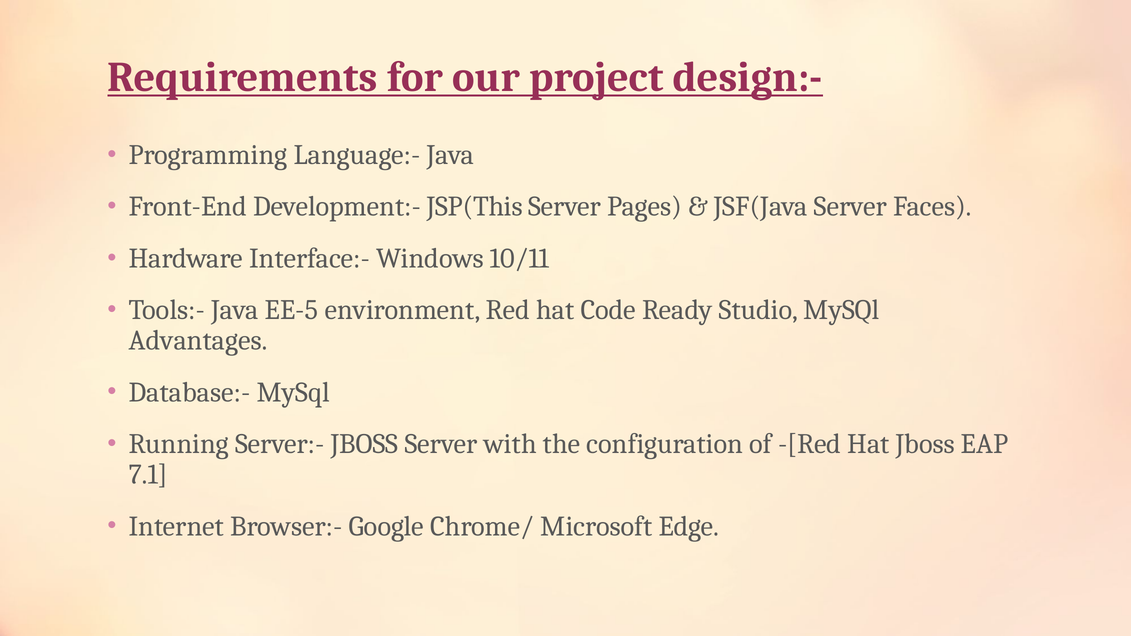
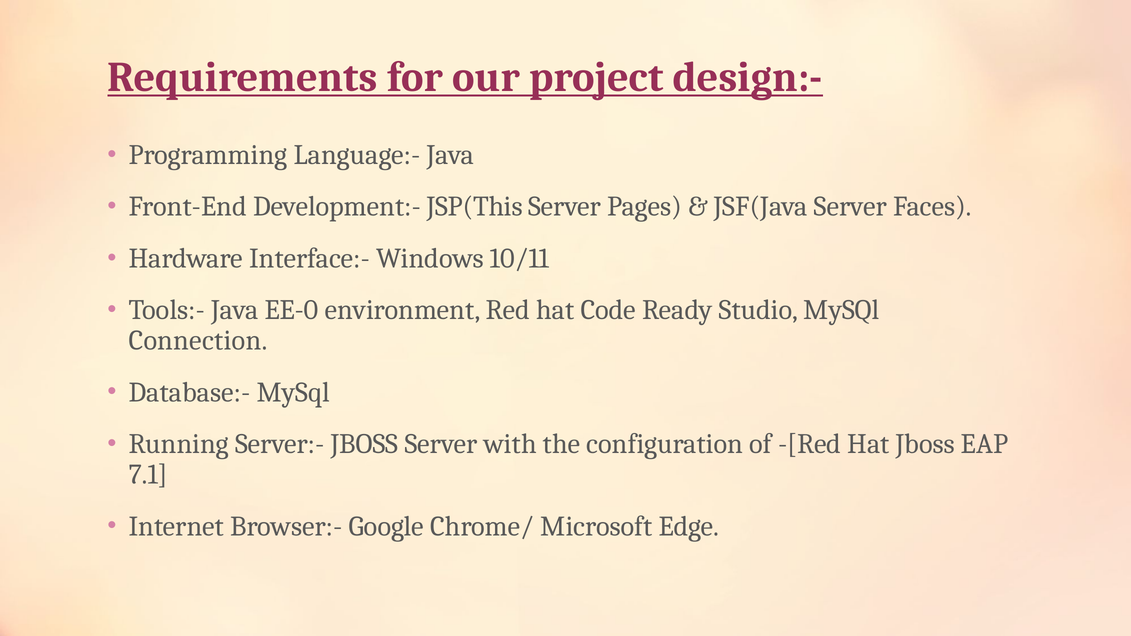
EE-5: EE-5 -> EE-0 (292, 310)
Advantages: Advantages -> Connection (198, 341)
